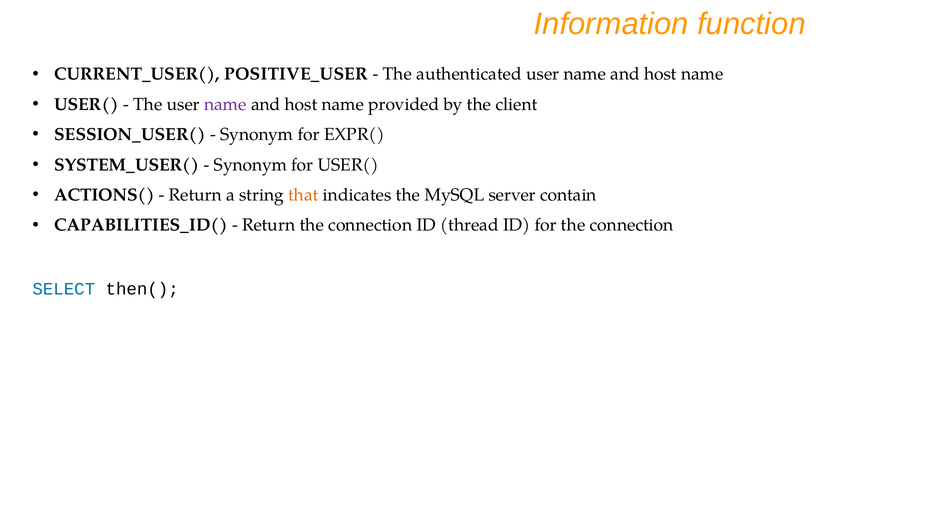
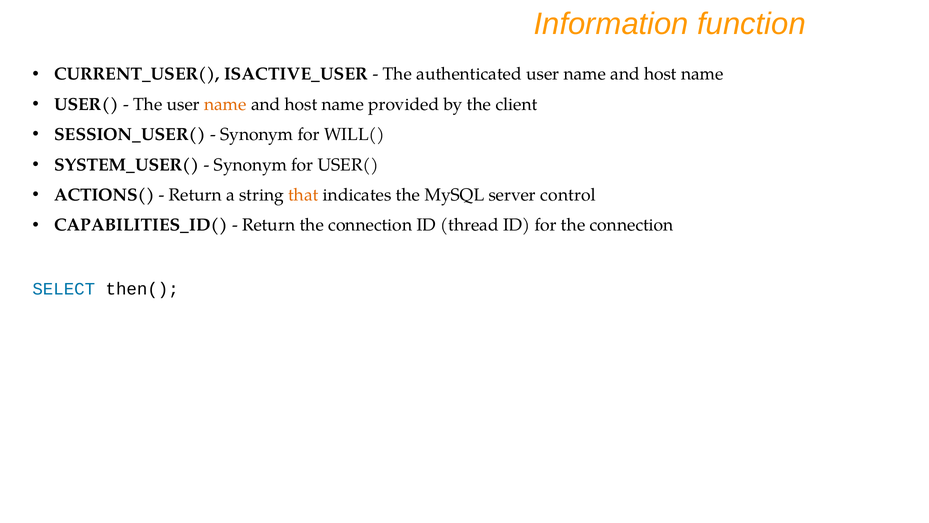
POSITIVE_USER: POSITIVE_USER -> ISACTIVE_USER (296, 74)
name colour: purple -> orange (225, 104)
EXPR(: EXPR( -> WILL( (354, 134)
contain: contain -> control (568, 195)
